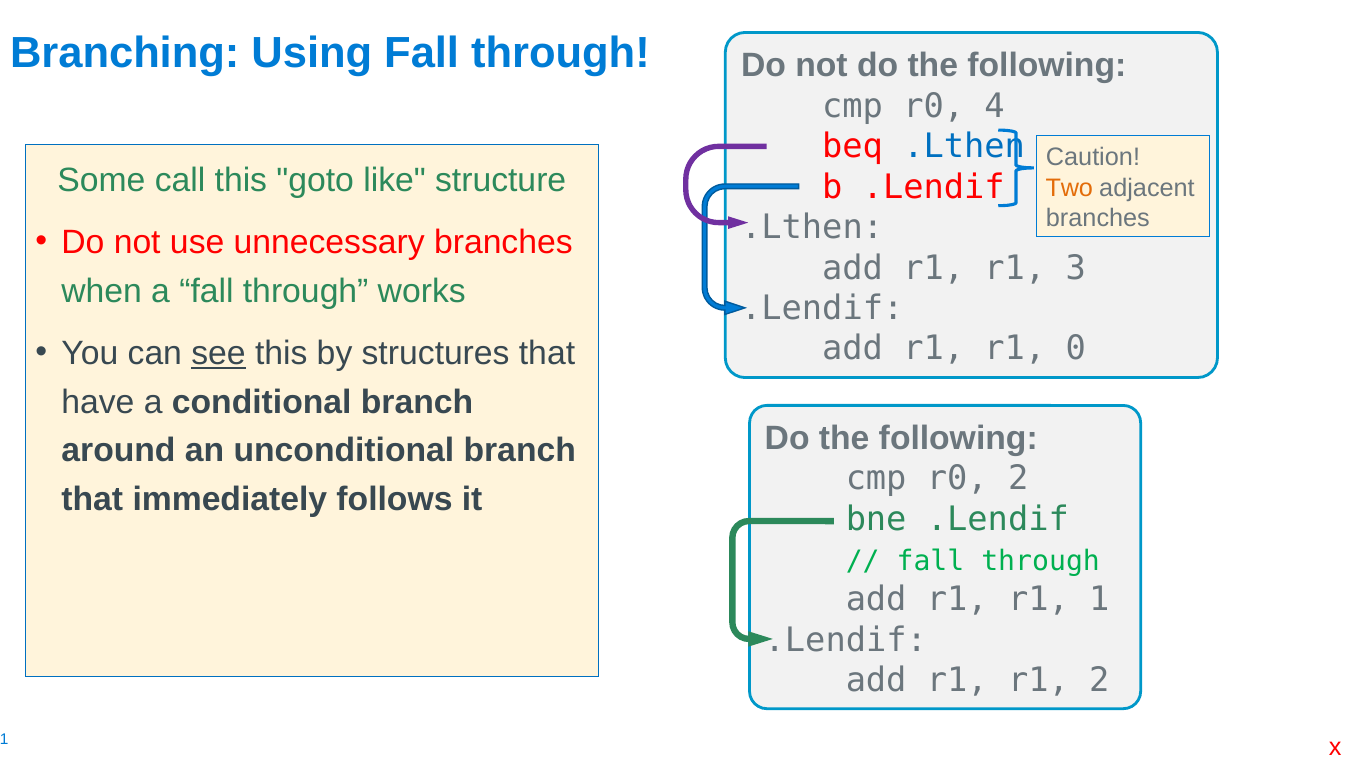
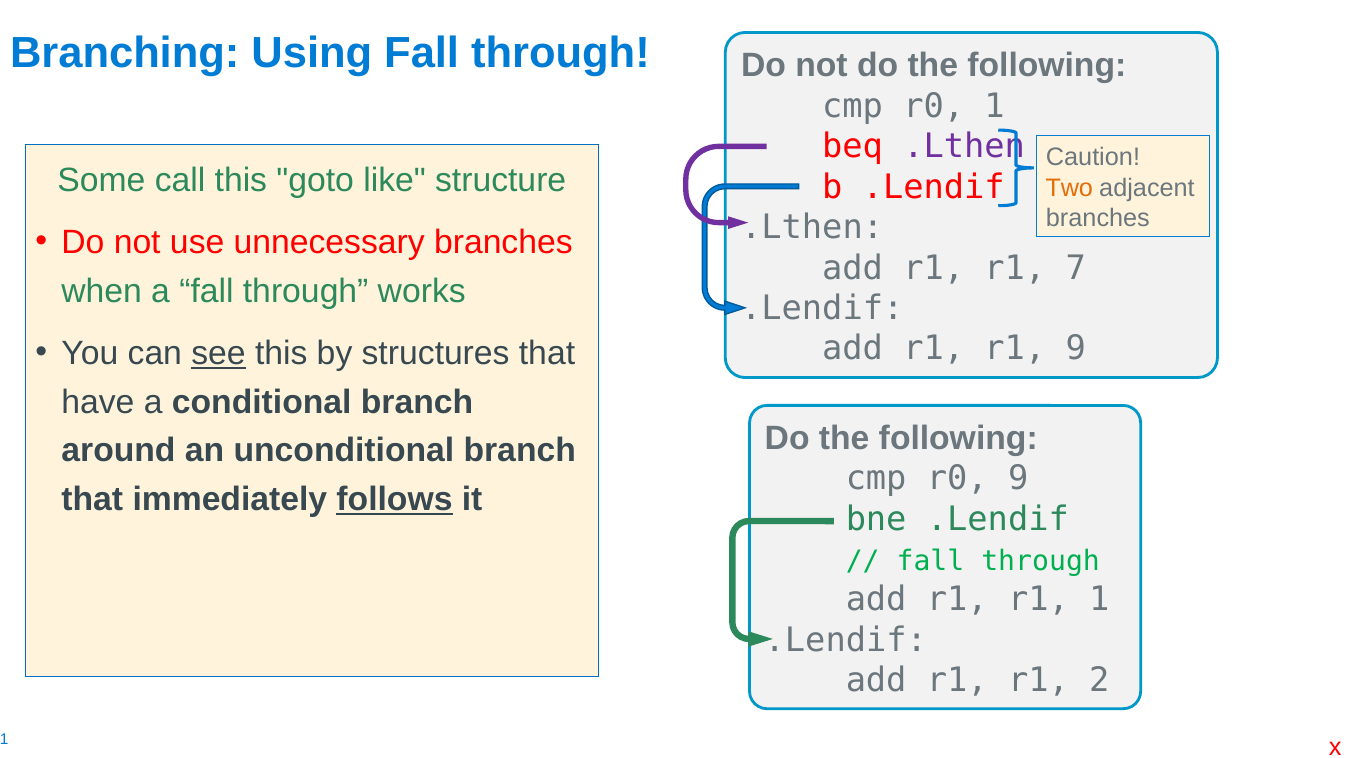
r0 4: 4 -> 1 (995, 106)
.Lthen colour: blue -> purple (964, 147)
3: 3 -> 7 (1076, 268)
r1 0: 0 -> 9 (1076, 349)
r0 2: 2 -> 9 (1018, 479)
follows underline: none -> present (394, 499)
